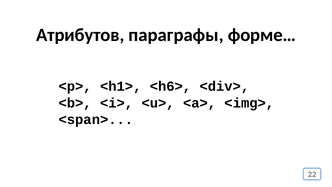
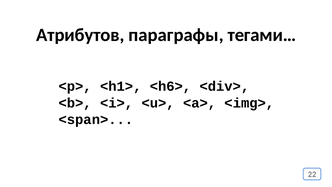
форме…: форме… -> тегами… (262, 35)
